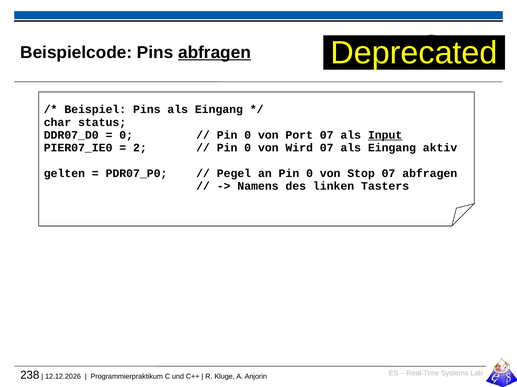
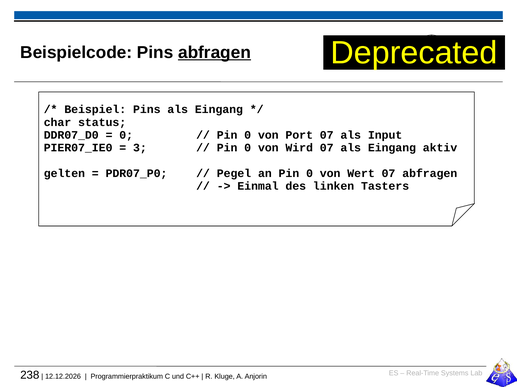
Input underline: present -> none (385, 135)
2: 2 -> 3 (140, 148)
Stop: Stop -> Wert (361, 174)
Namens: Namens -> Einmal (258, 187)
